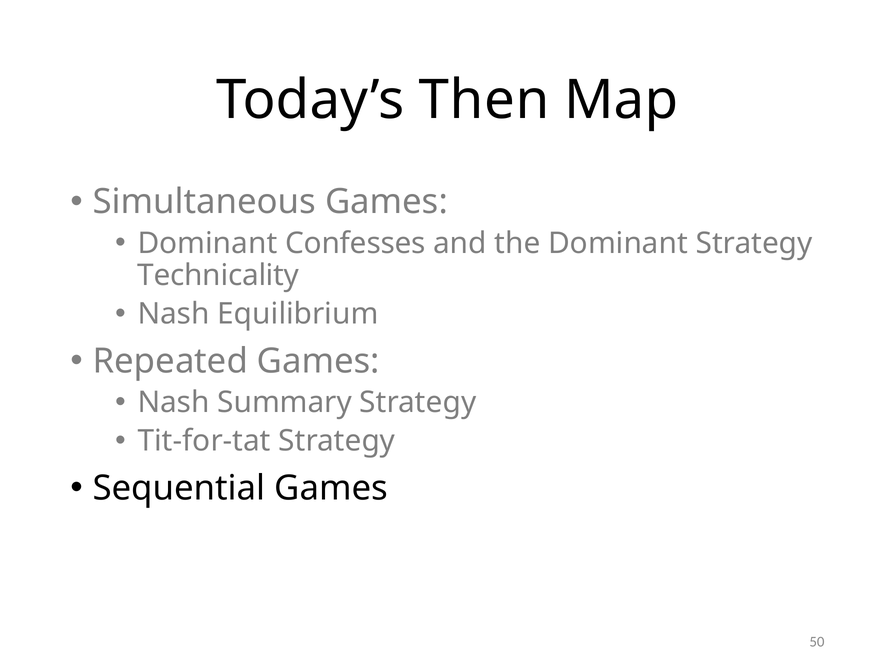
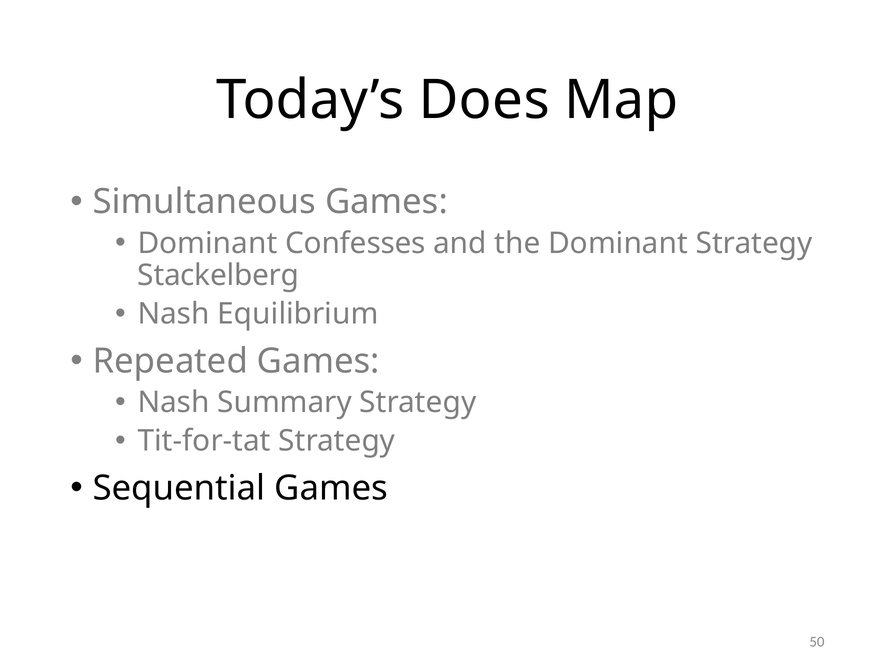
Then: Then -> Does (484, 100)
Technicality: Technicality -> Stackelberg (218, 275)
